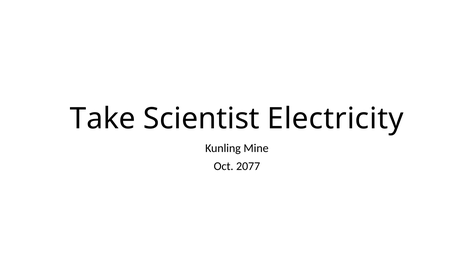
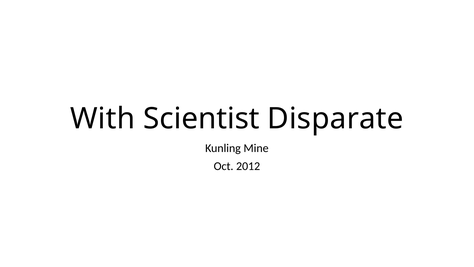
Take: Take -> With (103, 119)
Electricity: Electricity -> Disparate (335, 119)
2077: 2077 -> 2012 (248, 166)
